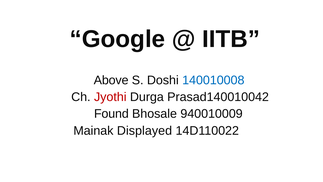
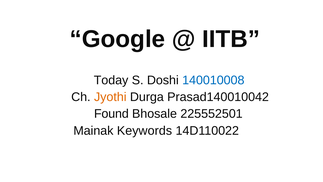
Above: Above -> Today (111, 80)
Jyothi colour: red -> orange (110, 97)
940010009: 940010009 -> 225552501 (212, 114)
Displayed: Displayed -> Keywords (144, 130)
